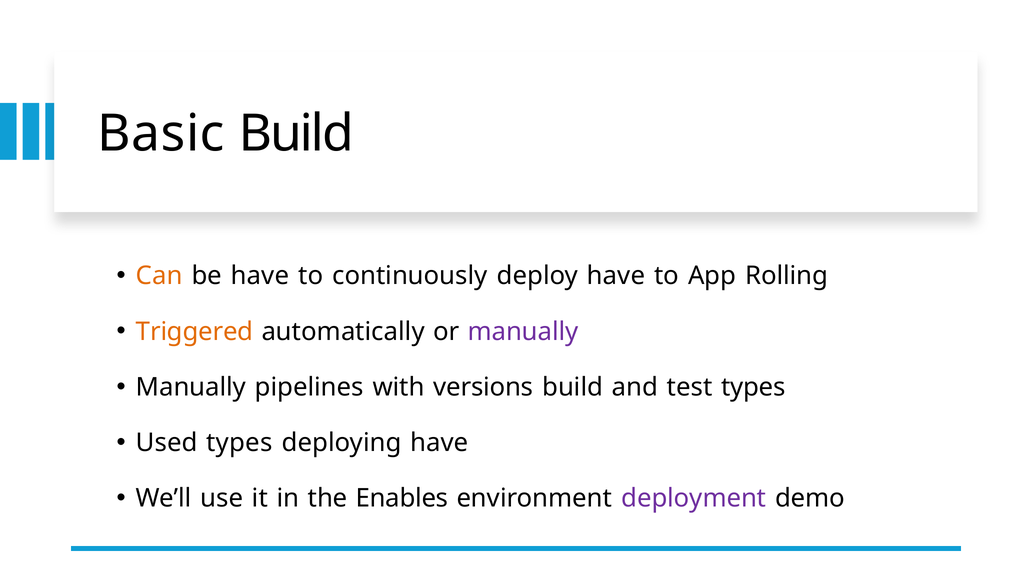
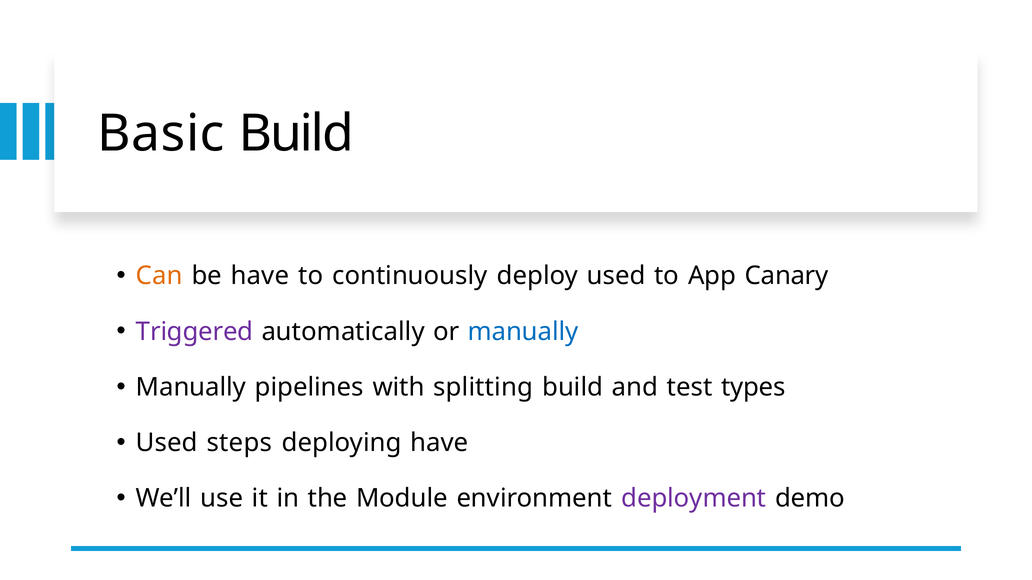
deploy have: have -> used (616, 276)
Rolling: Rolling -> Canary (787, 276)
Triggered colour: orange -> purple (195, 332)
manually colour: purple -> blue (523, 332)
versions: versions -> splitting (483, 387)
Used types: types -> steps (239, 443)
Enables: Enables -> Module (402, 499)
